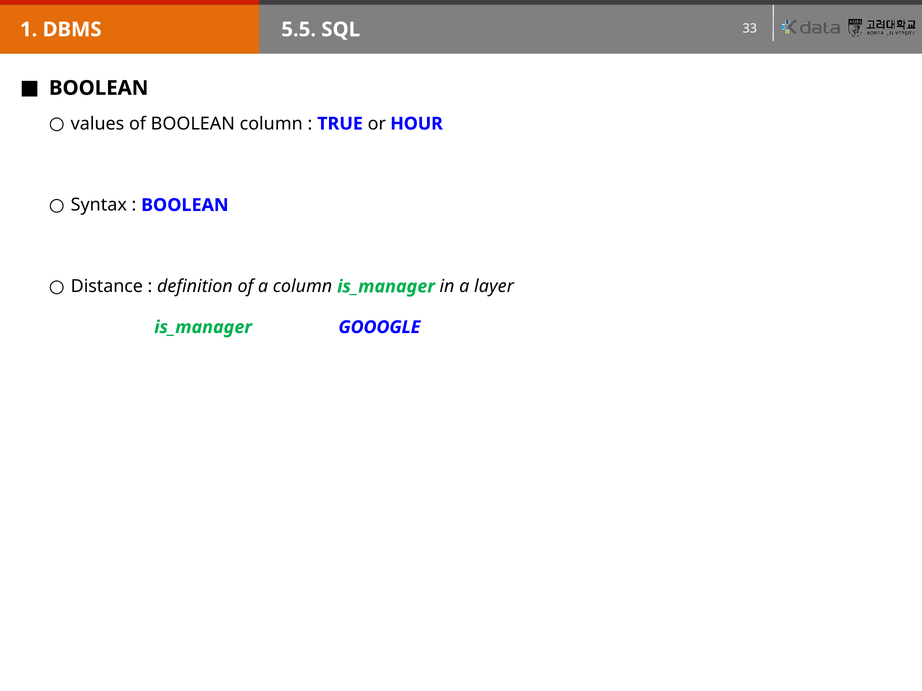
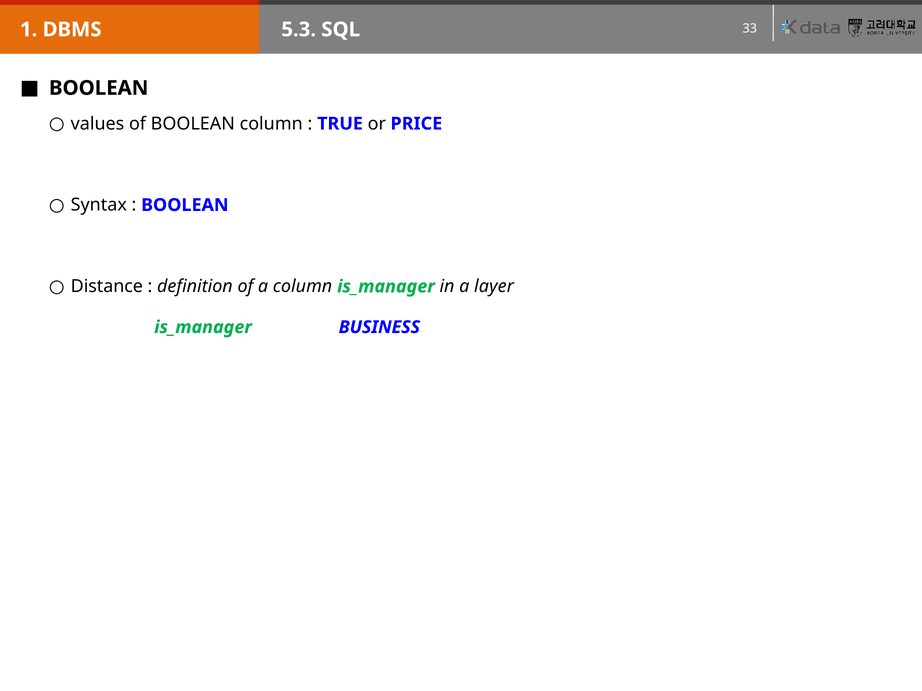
5.5: 5.5 -> 5.3 (299, 30)
HOUR: HOUR -> PRICE (416, 124)
GOOOGLE: GOOOGLE -> BUSINESS (379, 327)
